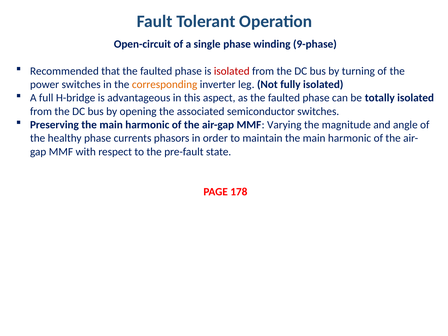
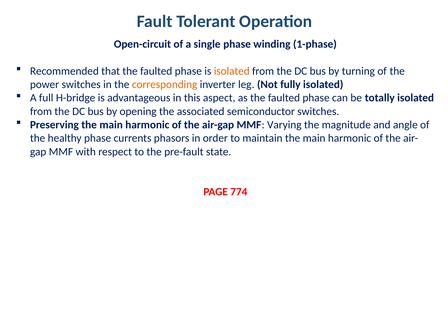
9-phase: 9-phase -> 1-phase (315, 44)
isolated colour: red -> orange (232, 71)
178: 178 -> 774 (239, 192)
